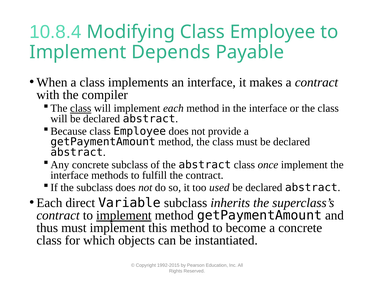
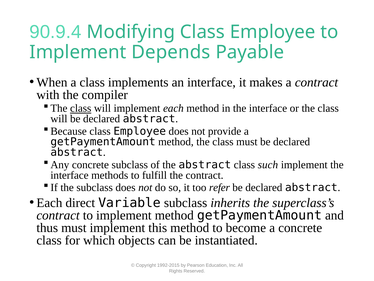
10.8.4: 10.8.4 -> 90.9.4 (55, 32)
once: once -> such (268, 164)
used: used -> refer (219, 187)
implement underline: present -> none (124, 215)
